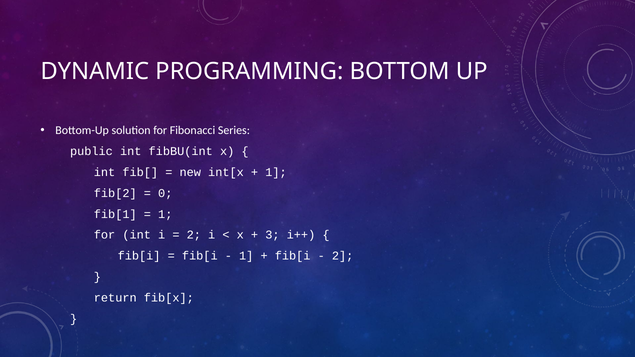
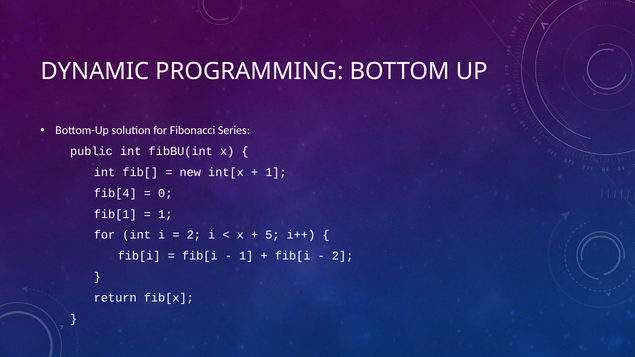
fib[2: fib[2 -> fib[4 (115, 193)
3: 3 -> 5 (272, 235)
